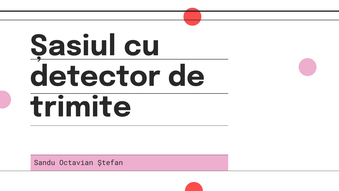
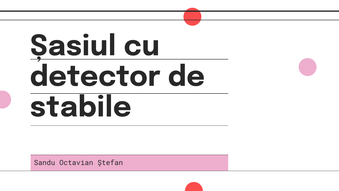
trimite: trimite -> stabile (81, 107)
